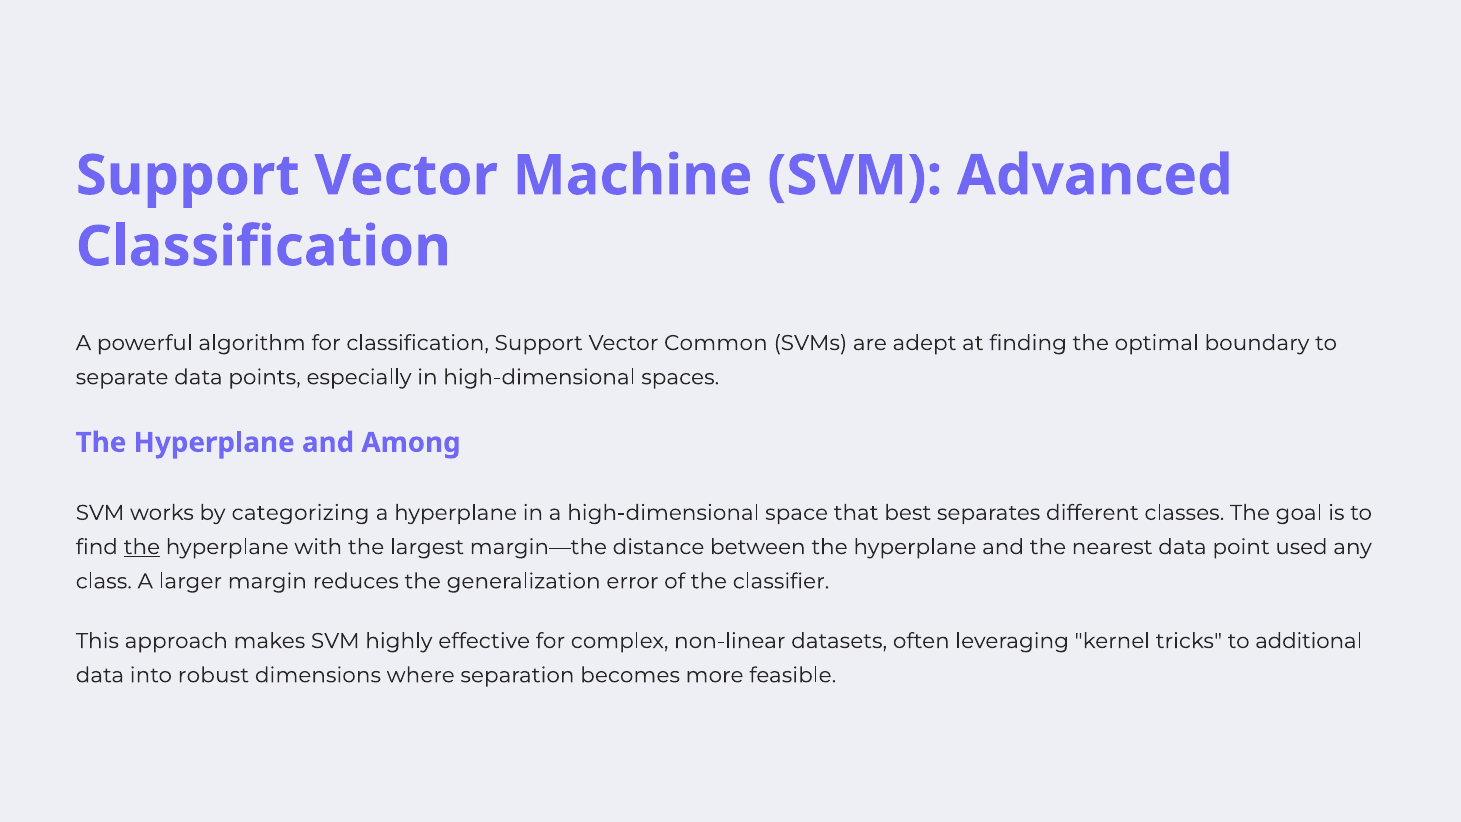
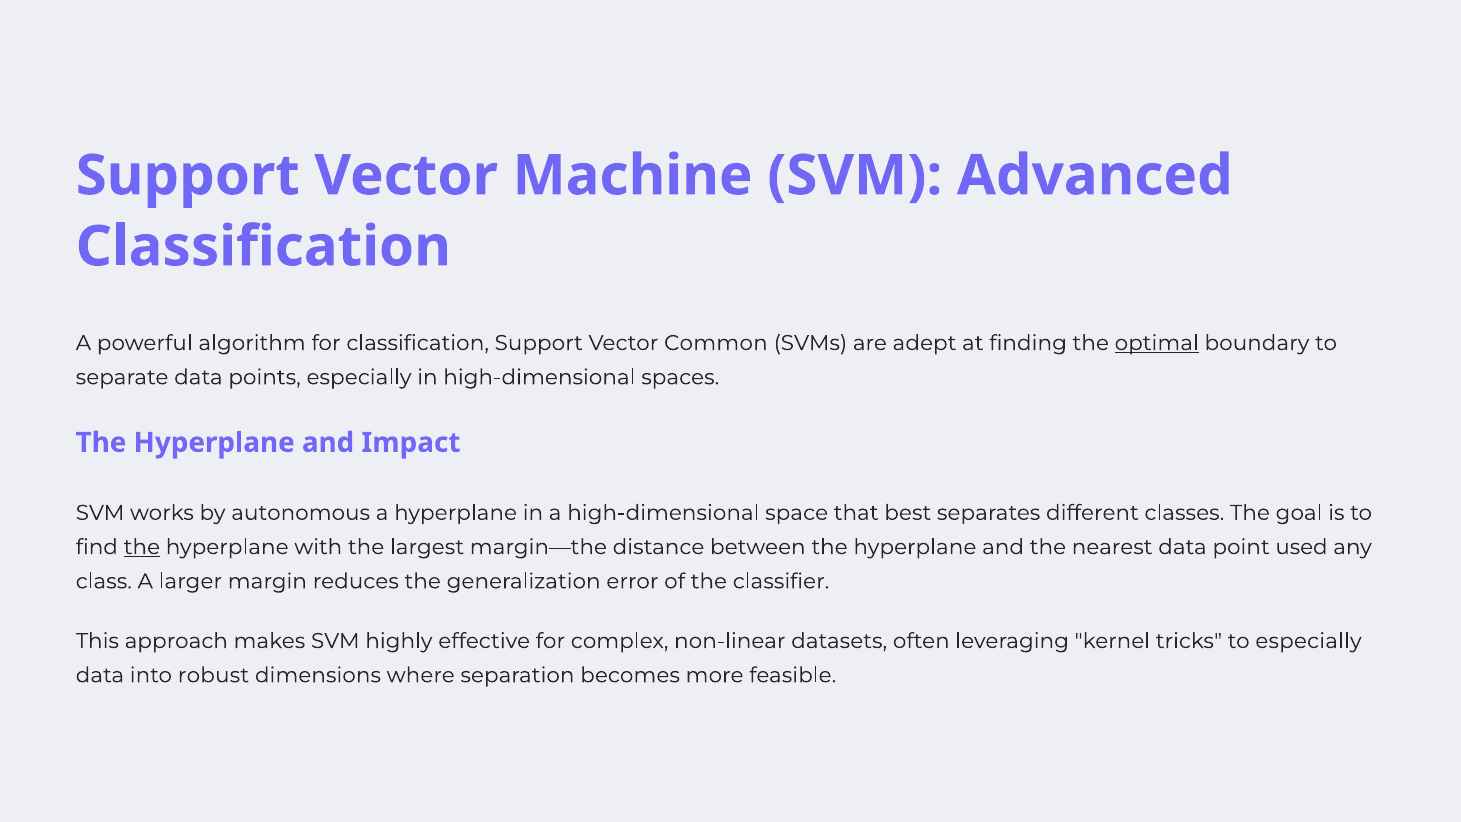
optimal underline: none -> present (1157, 343)
Among: Among -> Impact (411, 443)
categorizing: categorizing -> autonomous (301, 513)
to additional: additional -> especially (1308, 641)
